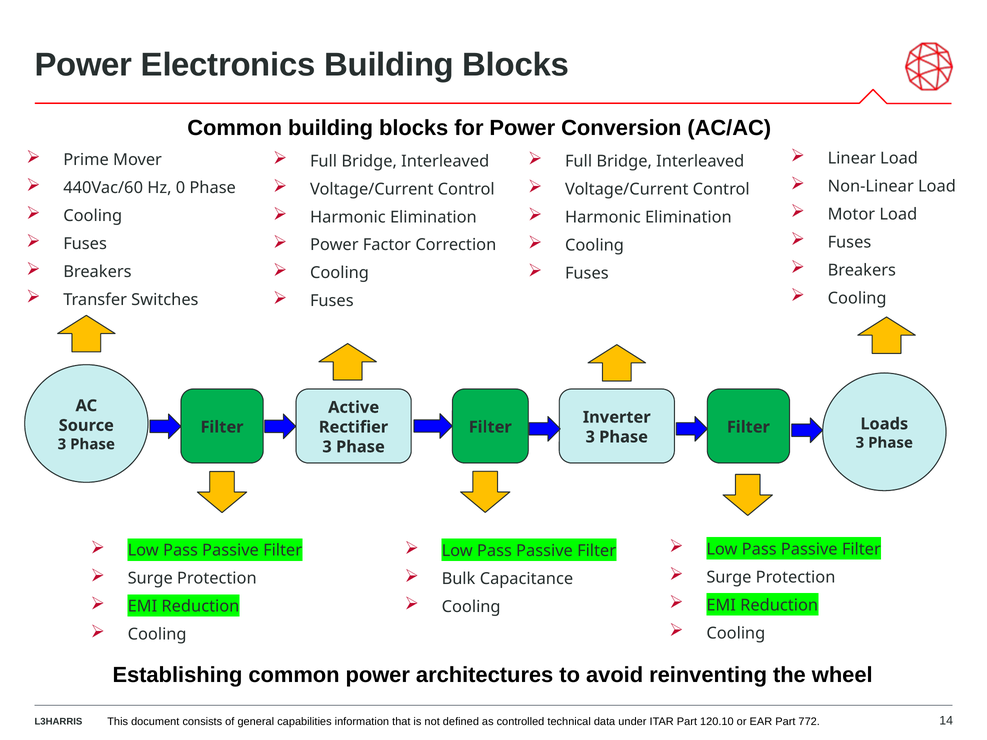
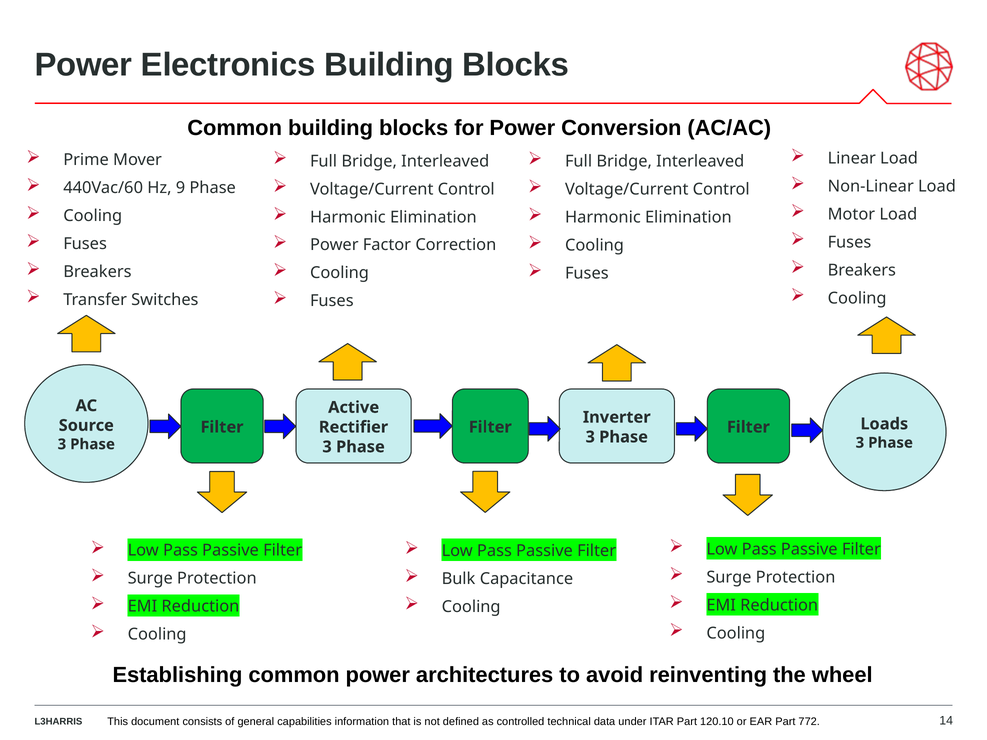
0: 0 -> 9 (181, 188)
